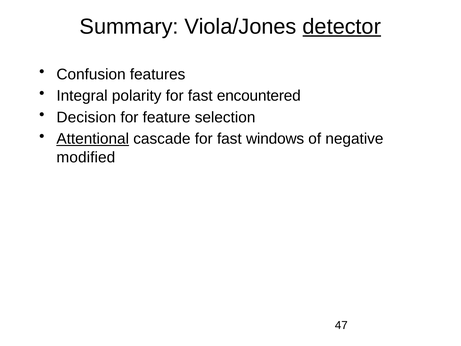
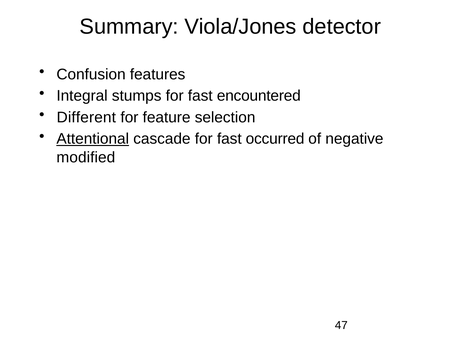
detector underline: present -> none (342, 26)
polarity: polarity -> stumps (137, 96)
Decision: Decision -> Different (86, 117)
windows: windows -> occurred (275, 139)
